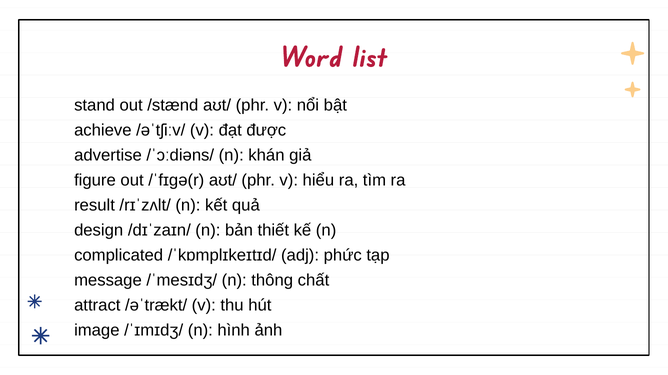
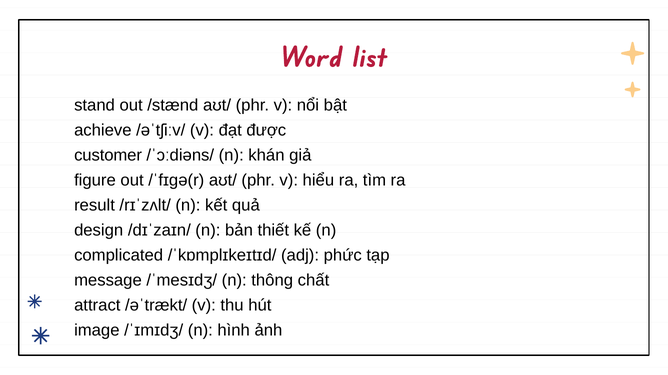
advertise: advertise -> customer (108, 156)
